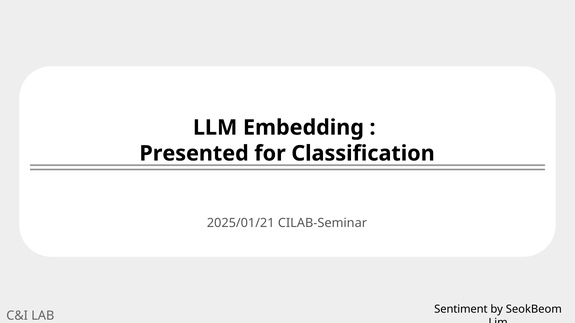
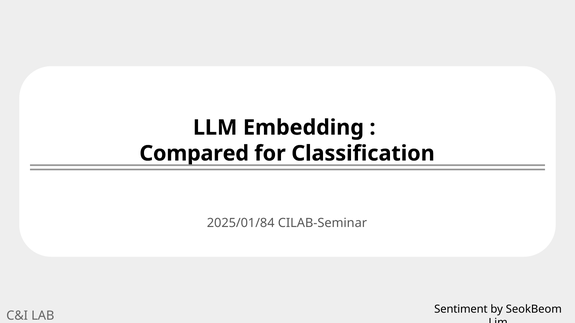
Presented: Presented -> Compared (194, 154)
2025/01/21: 2025/01/21 -> 2025/01/84 (241, 223)
